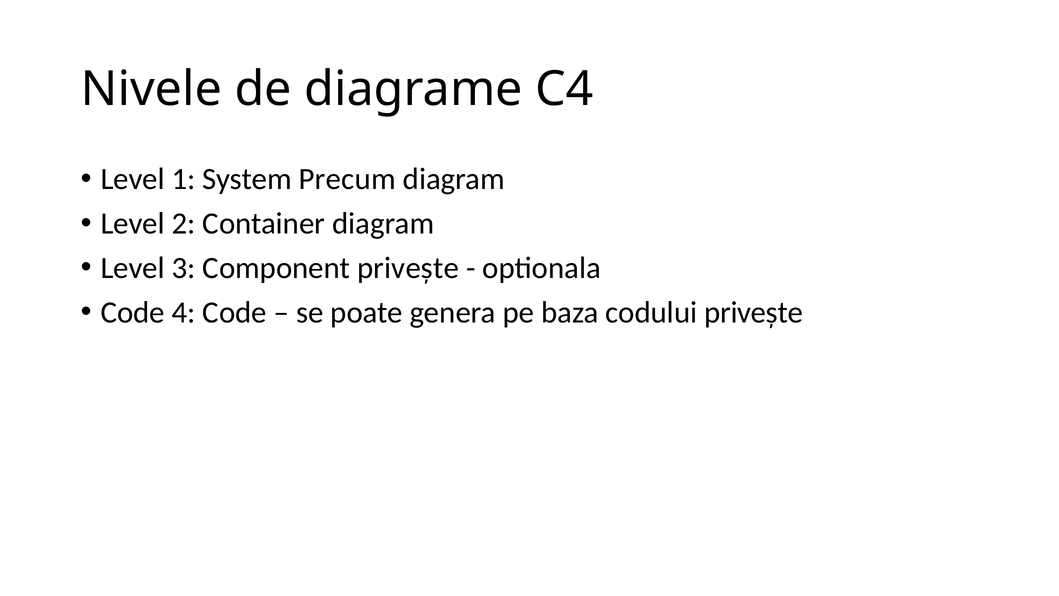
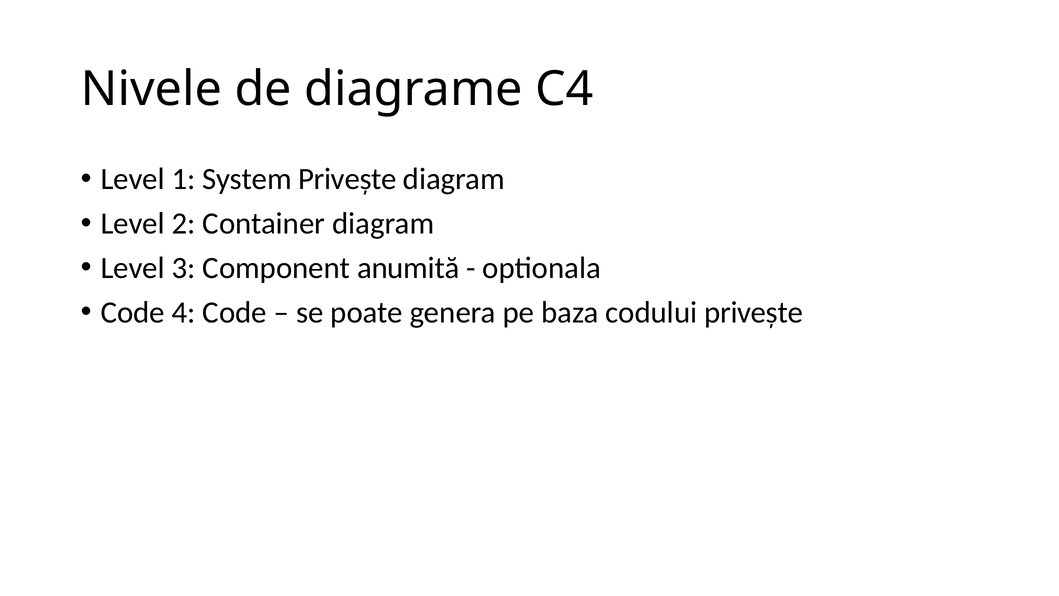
System Precum: Precum -> Privește (347, 179)
Component privește: privește -> anumită (408, 268)
